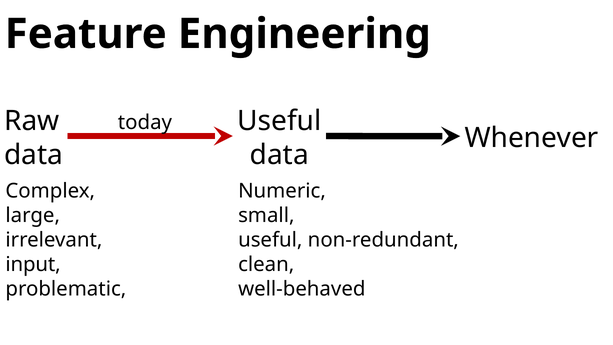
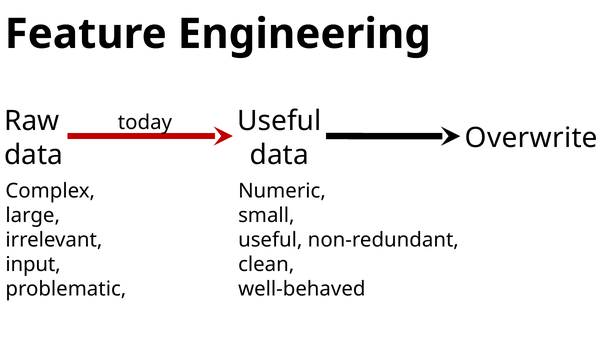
Whenever: Whenever -> Overwrite (531, 138)
